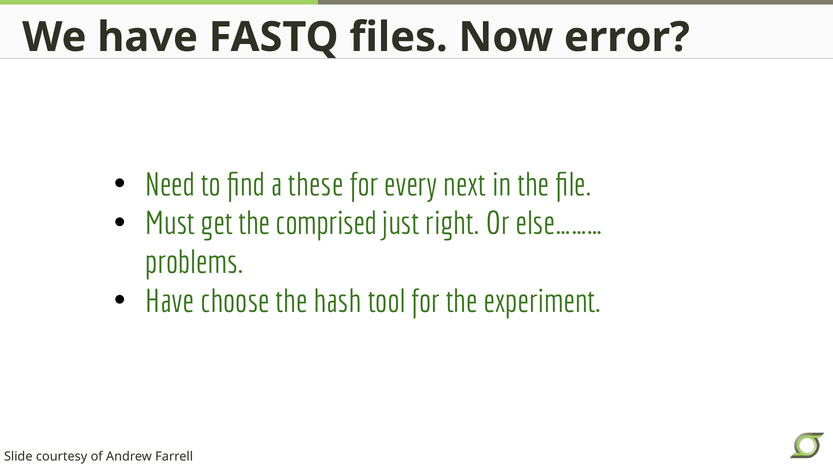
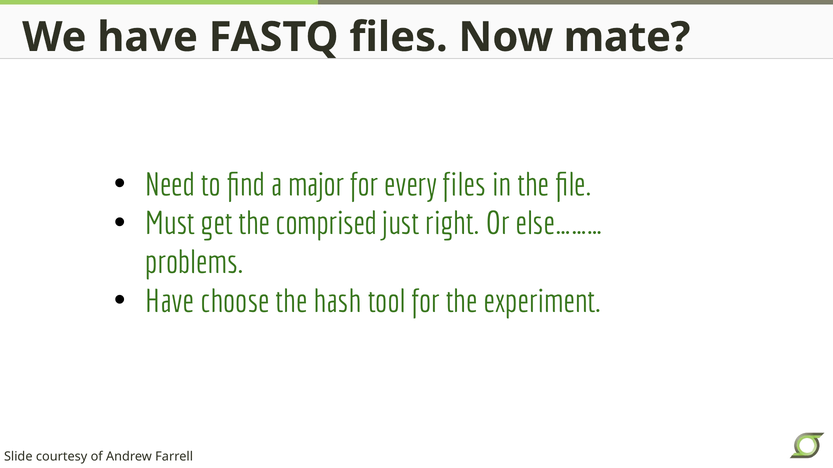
error: error -> mate (627, 37)
these: these -> major (316, 185)
every next: next -> files (465, 185)
